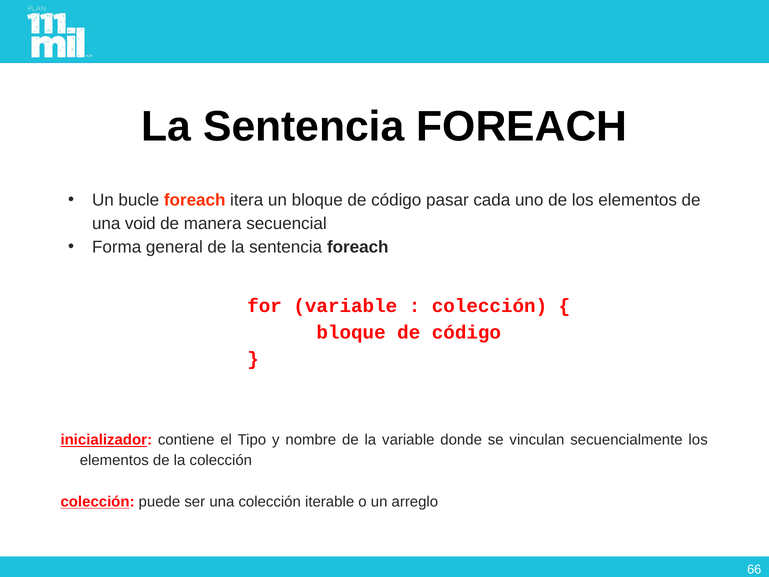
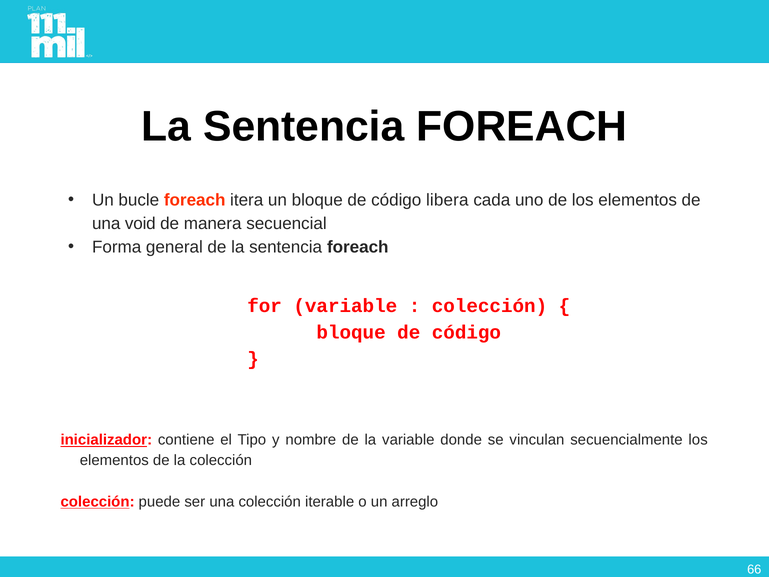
pasar: pasar -> libera (447, 200)
